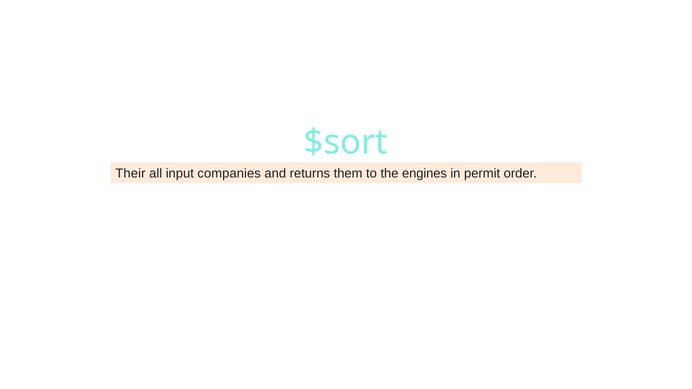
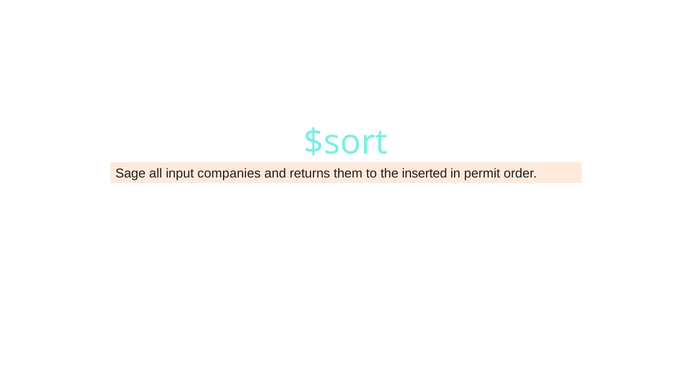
Their: Their -> Sage (131, 174)
engines: engines -> inserted (425, 174)
